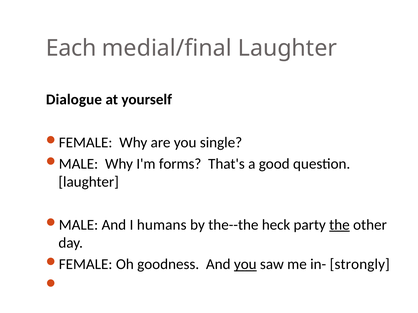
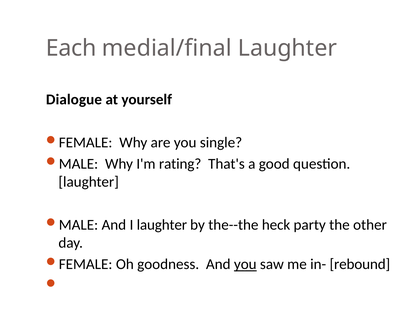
forms: forms -> rating (180, 164)
I humans: humans -> laughter (162, 225)
the underline: present -> none (339, 225)
strongly: strongly -> rebound (360, 265)
